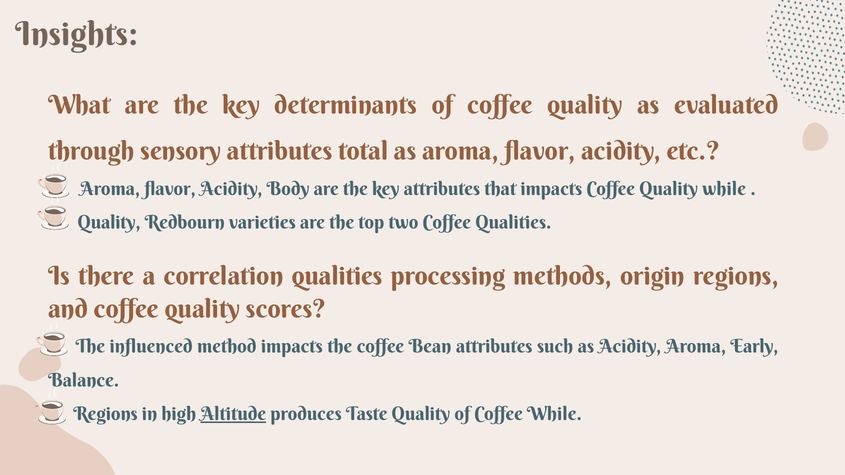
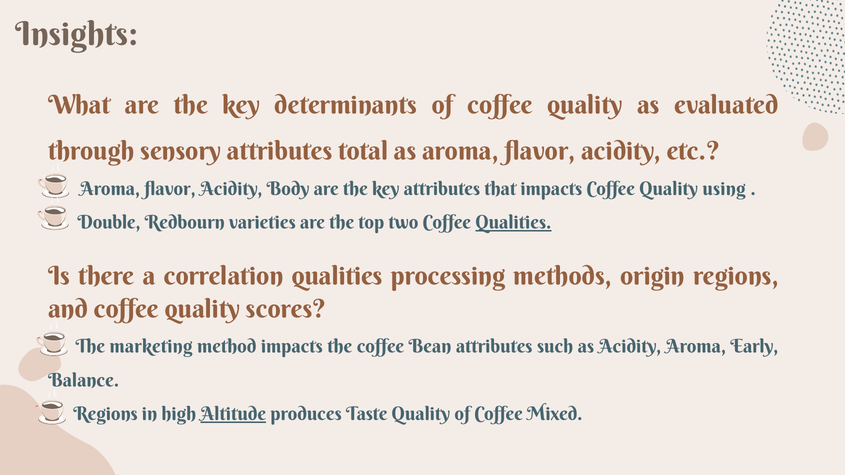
Quality while: while -> using (724, 189)
Quality: Quality -> Double (109, 223)
Qualities underline: none -> present (513, 223)
influenced: influenced -> marketing (151, 347)
Coffee While: While -> Mixed (555, 414)
